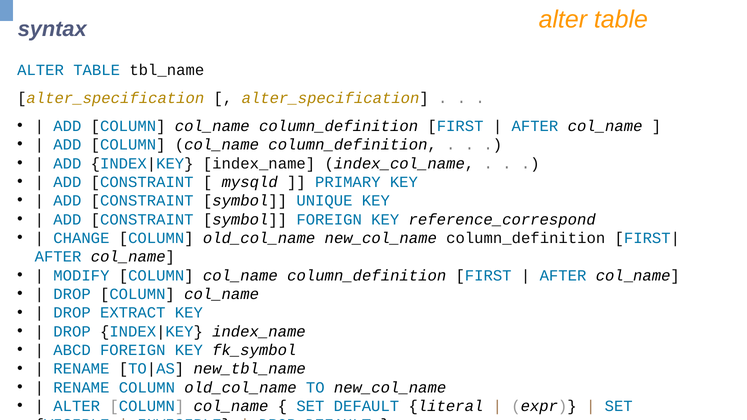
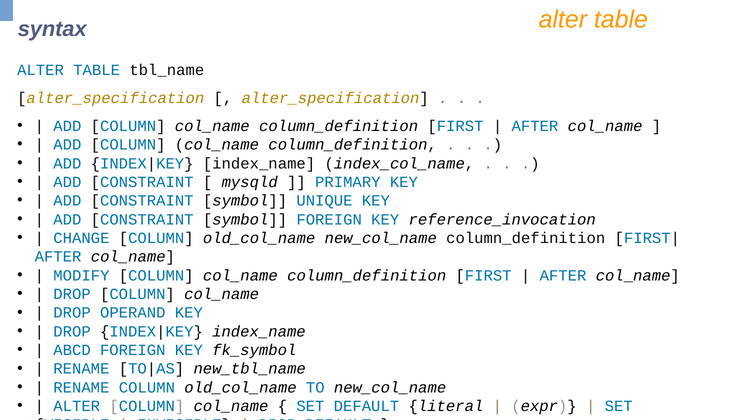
reference_correspond: reference_correspond -> reference_invocation (502, 220)
EXTRACT: EXTRACT -> OPERAND (133, 313)
